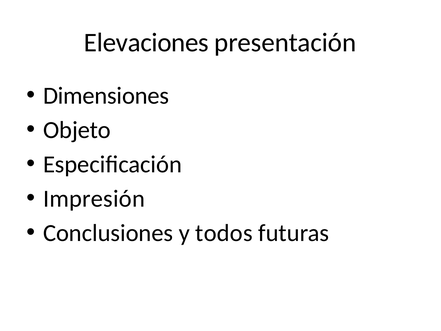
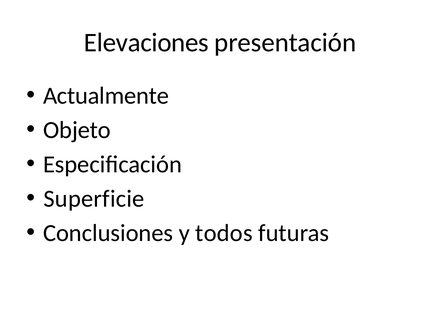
Dimensiones: Dimensiones -> Actualmente (106, 96)
Impresión: Impresión -> Superficie (94, 199)
